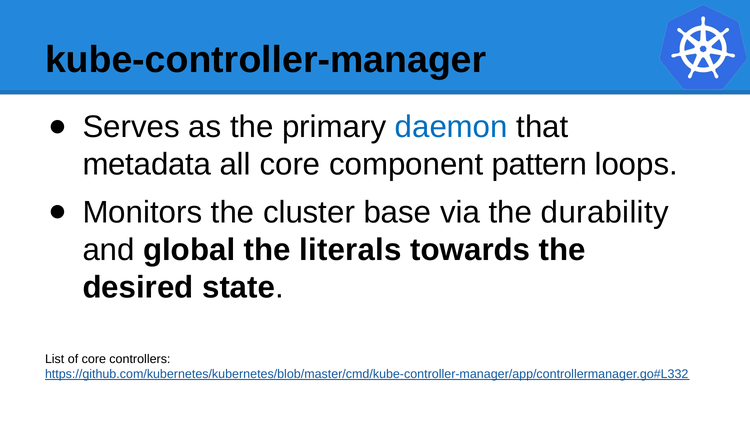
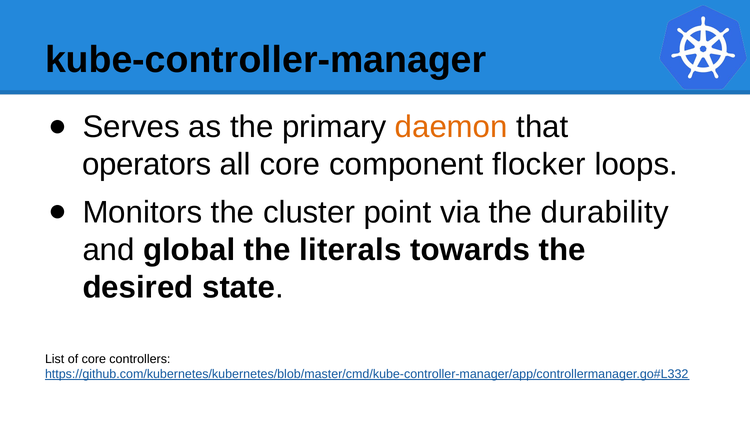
daemon colour: blue -> orange (451, 127)
metadata: metadata -> operators (147, 164)
pattern: pattern -> flocker (539, 164)
base: base -> point (397, 212)
